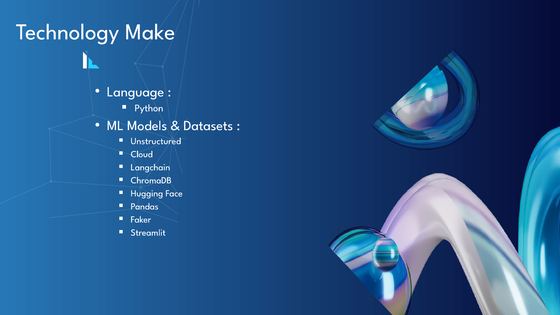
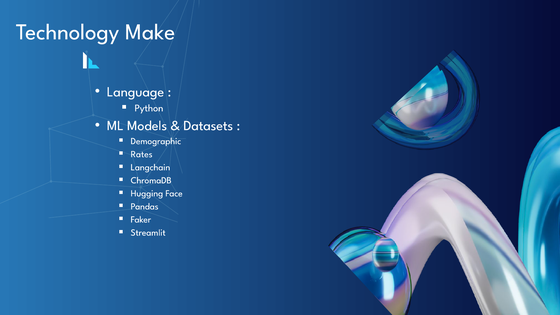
Unstructured: Unstructured -> Demographic (156, 141)
Cloud: Cloud -> Rates (142, 154)
